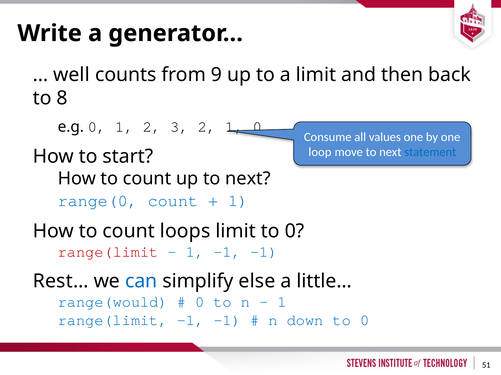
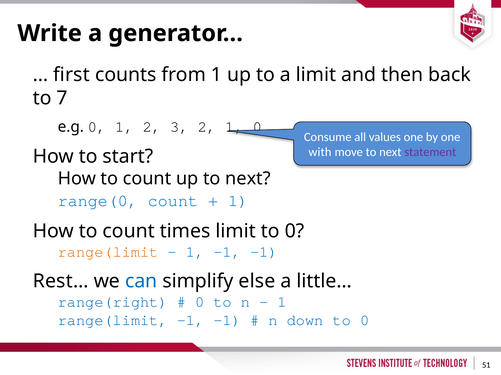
well: well -> first (71, 75)
from 9: 9 -> 1 (216, 75)
8: 8 -> 7 (62, 98)
loop: loop -> with (320, 152)
statement colour: blue -> purple (430, 152)
loops: loops -> times (185, 232)
range(limit colour: red -> orange (108, 252)
range(would: range(would -> range(right (113, 302)
